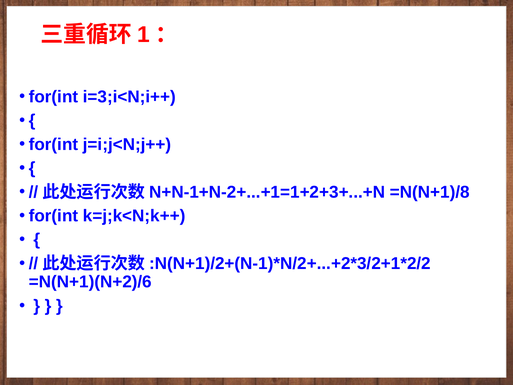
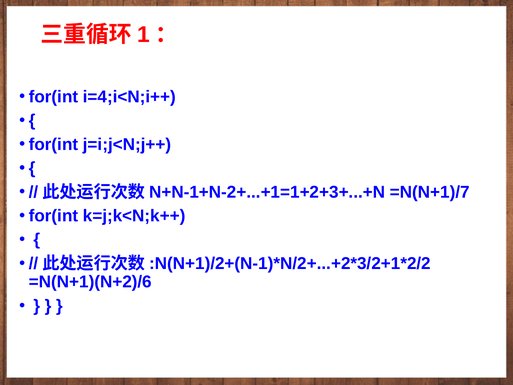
i=3;i<N;i++: i=3;i<N;i++ -> i=4;i<N;i++ (129, 97)
=N(N+1)/8: =N(N+1)/8 -> =N(N+1)/7 (430, 192)
